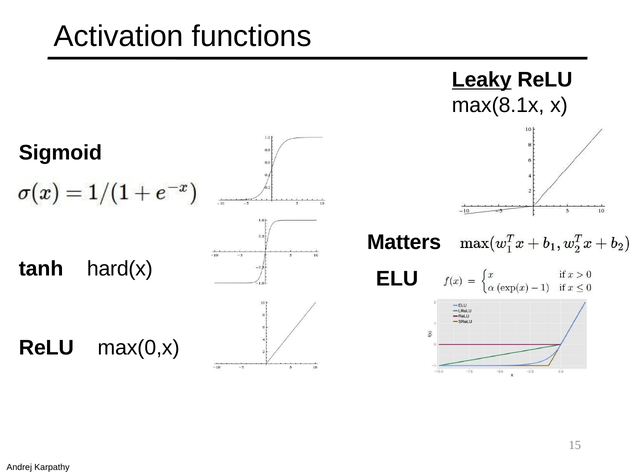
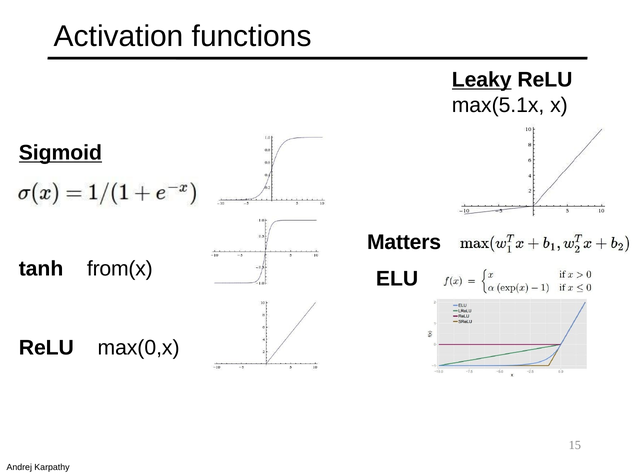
max(8.1x: max(8.1x -> max(5.1x (498, 105)
Sigmoid underline: none -> present (60, 153)
hard(x: hard(x -> from(x (120, 269)
